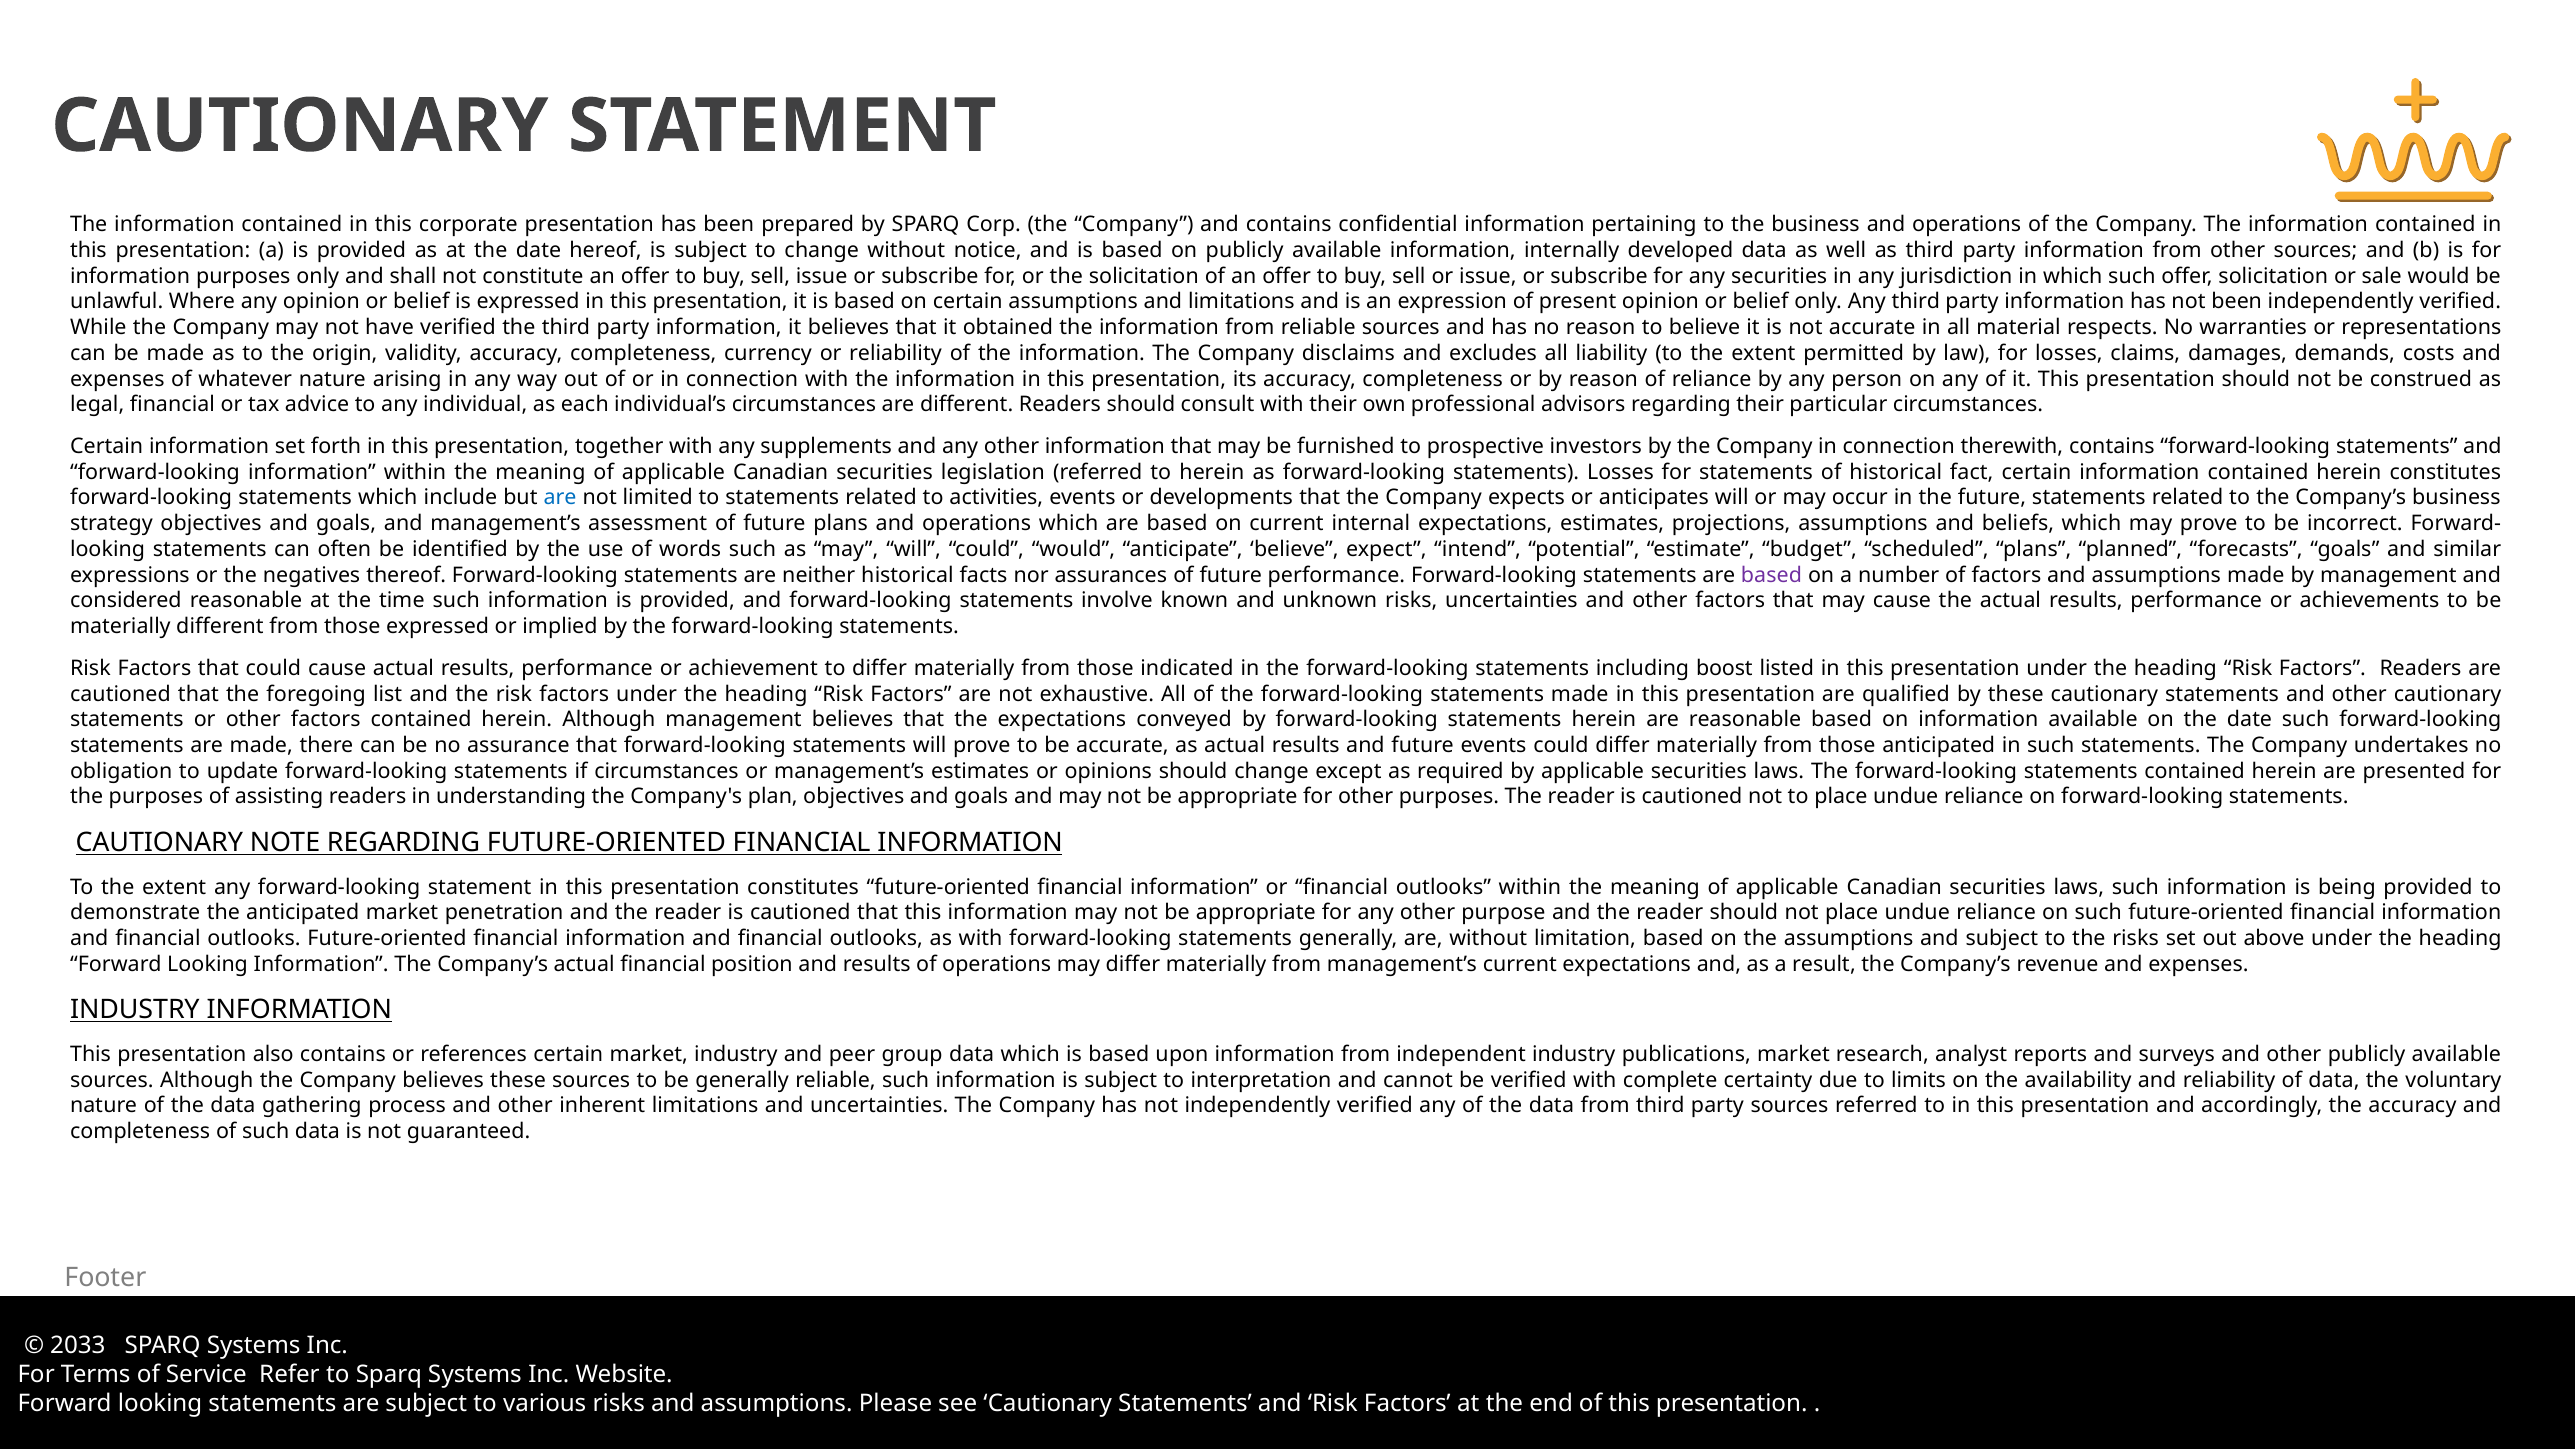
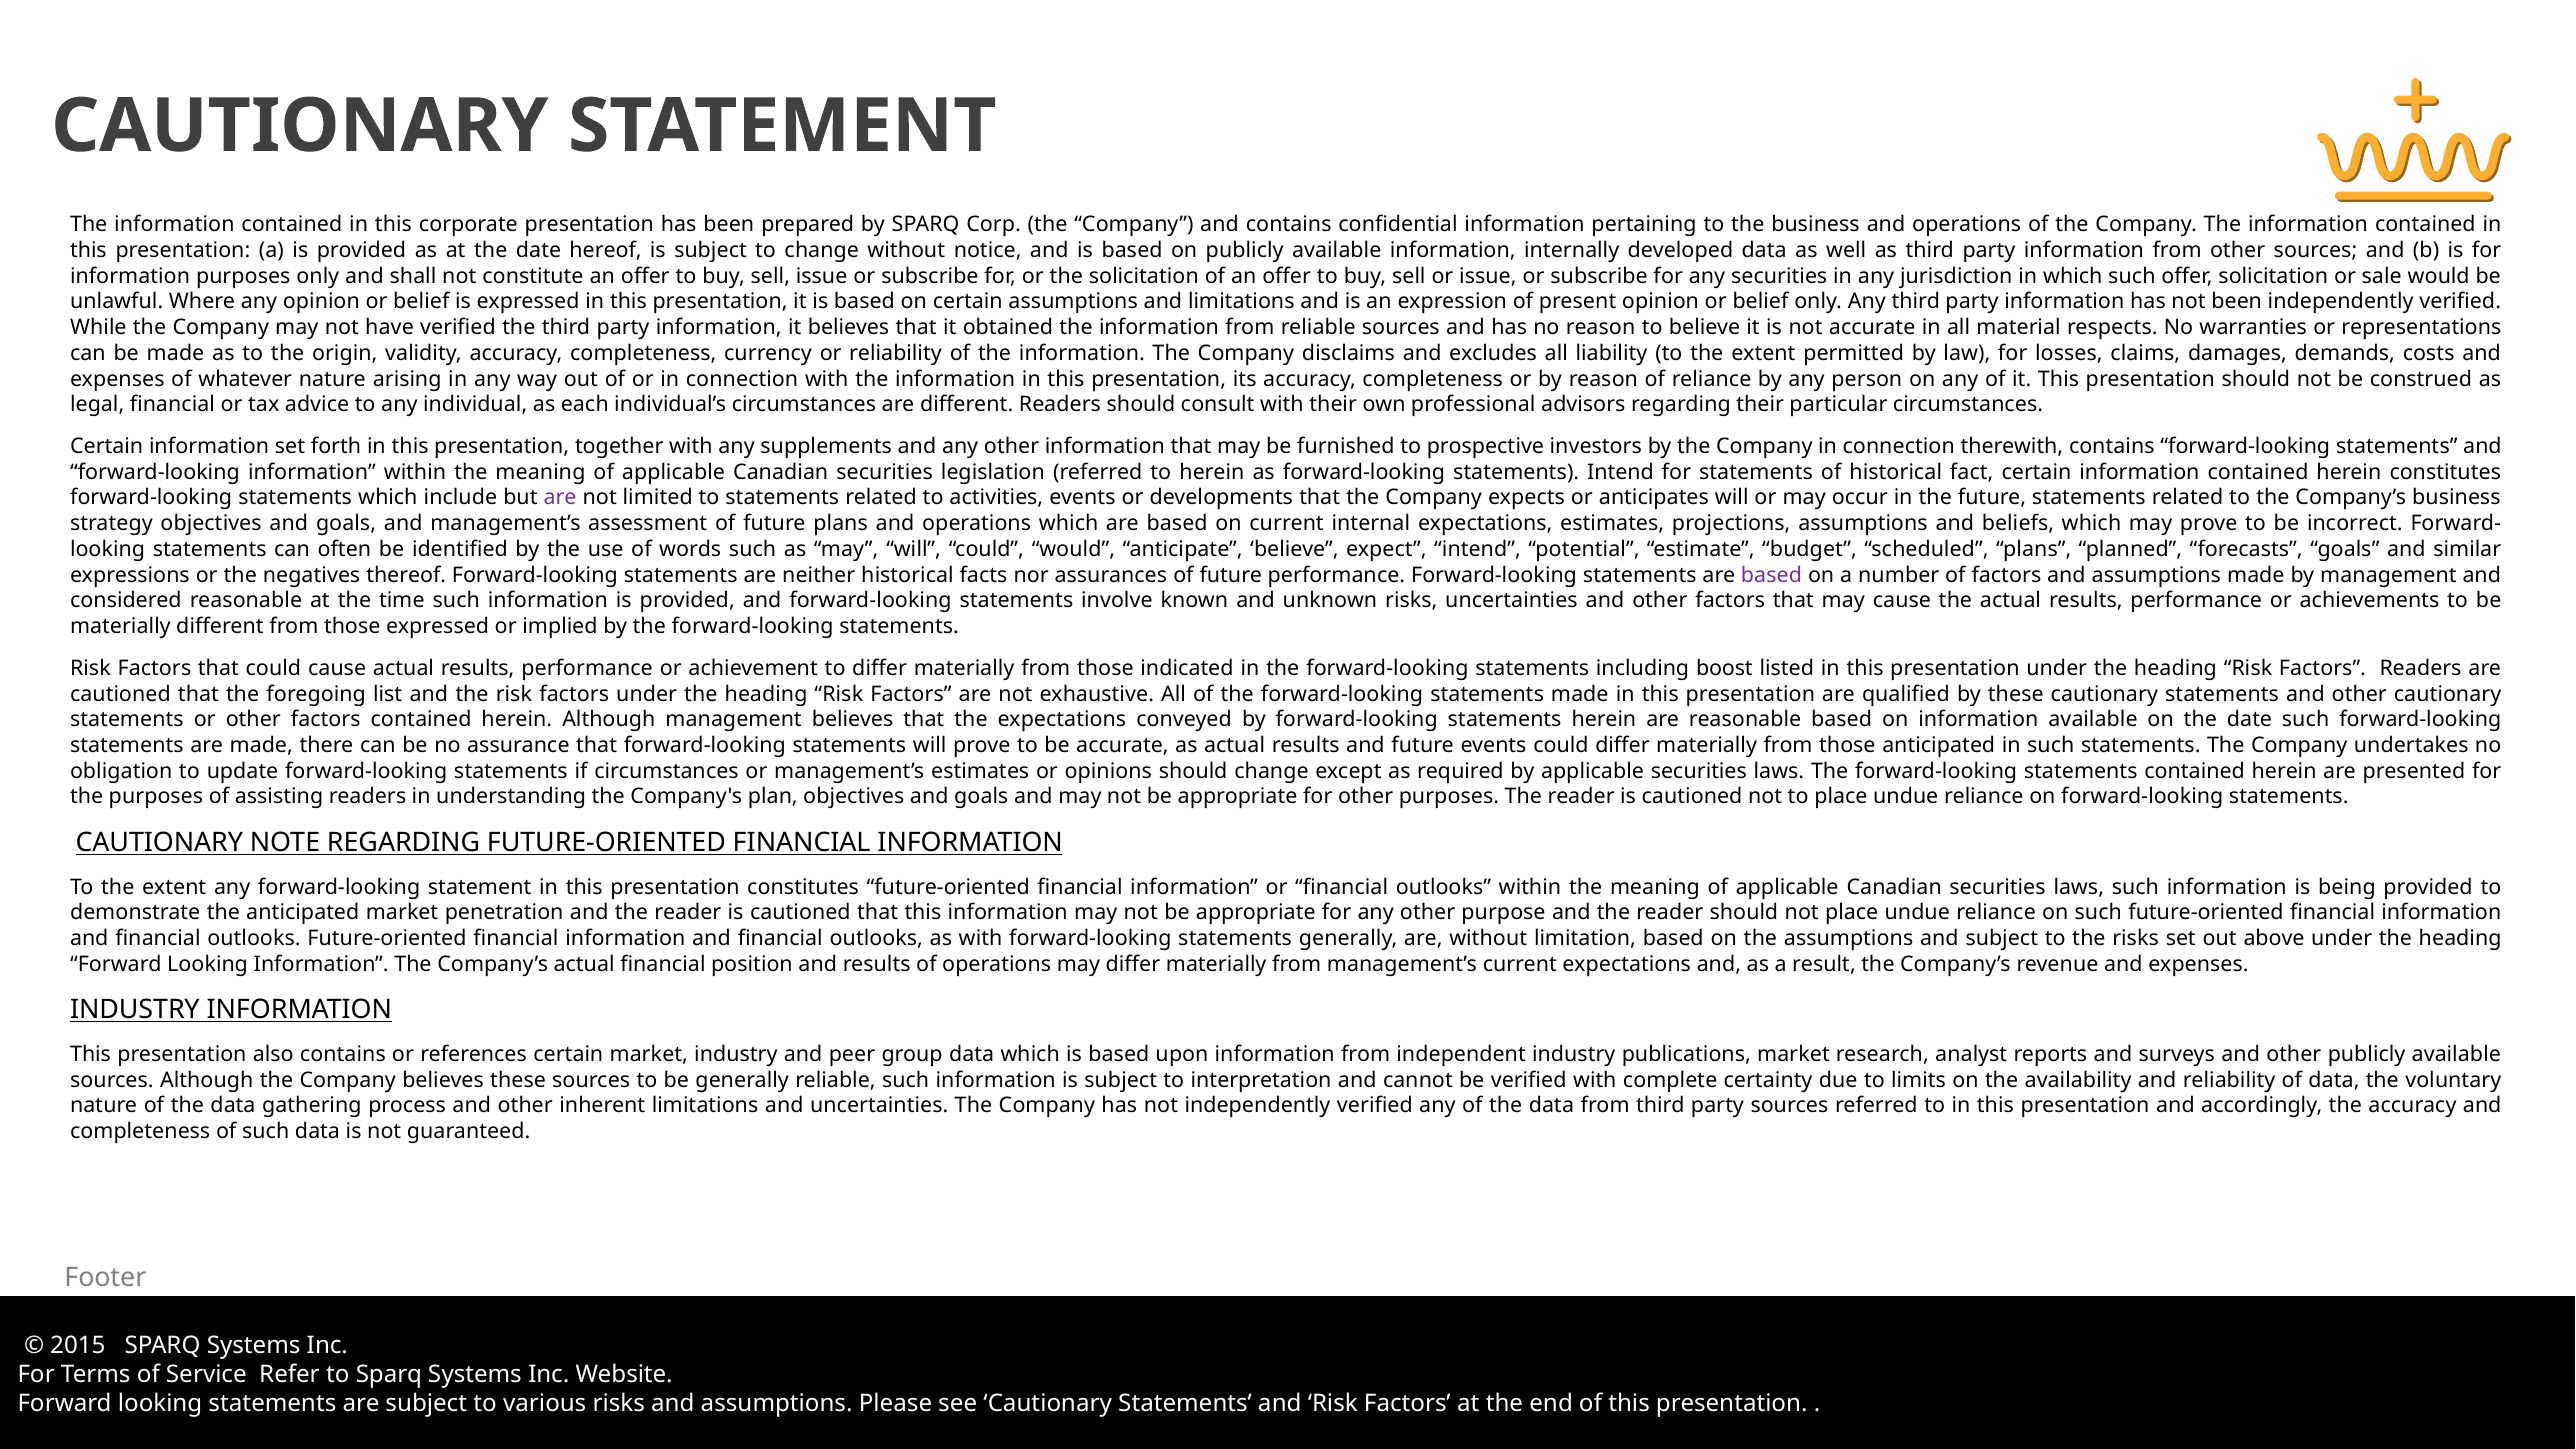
statements Losses: Losses -> Intend (1620, 472)
are colour: blue -> purple (560, 498)
2033: 2033 -> 2015 (78, 1345)
